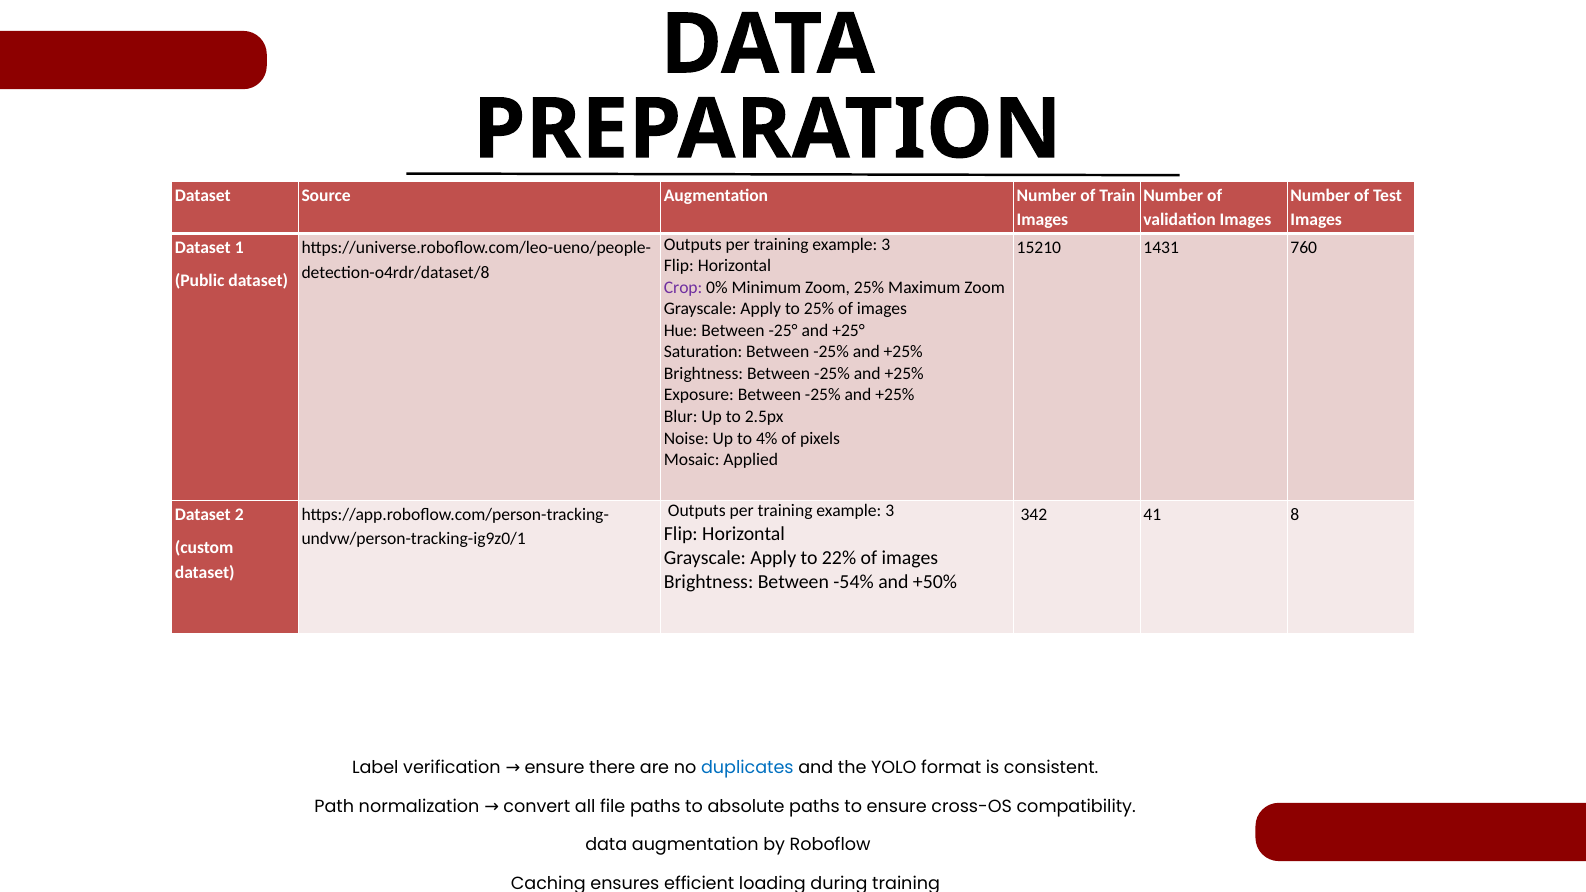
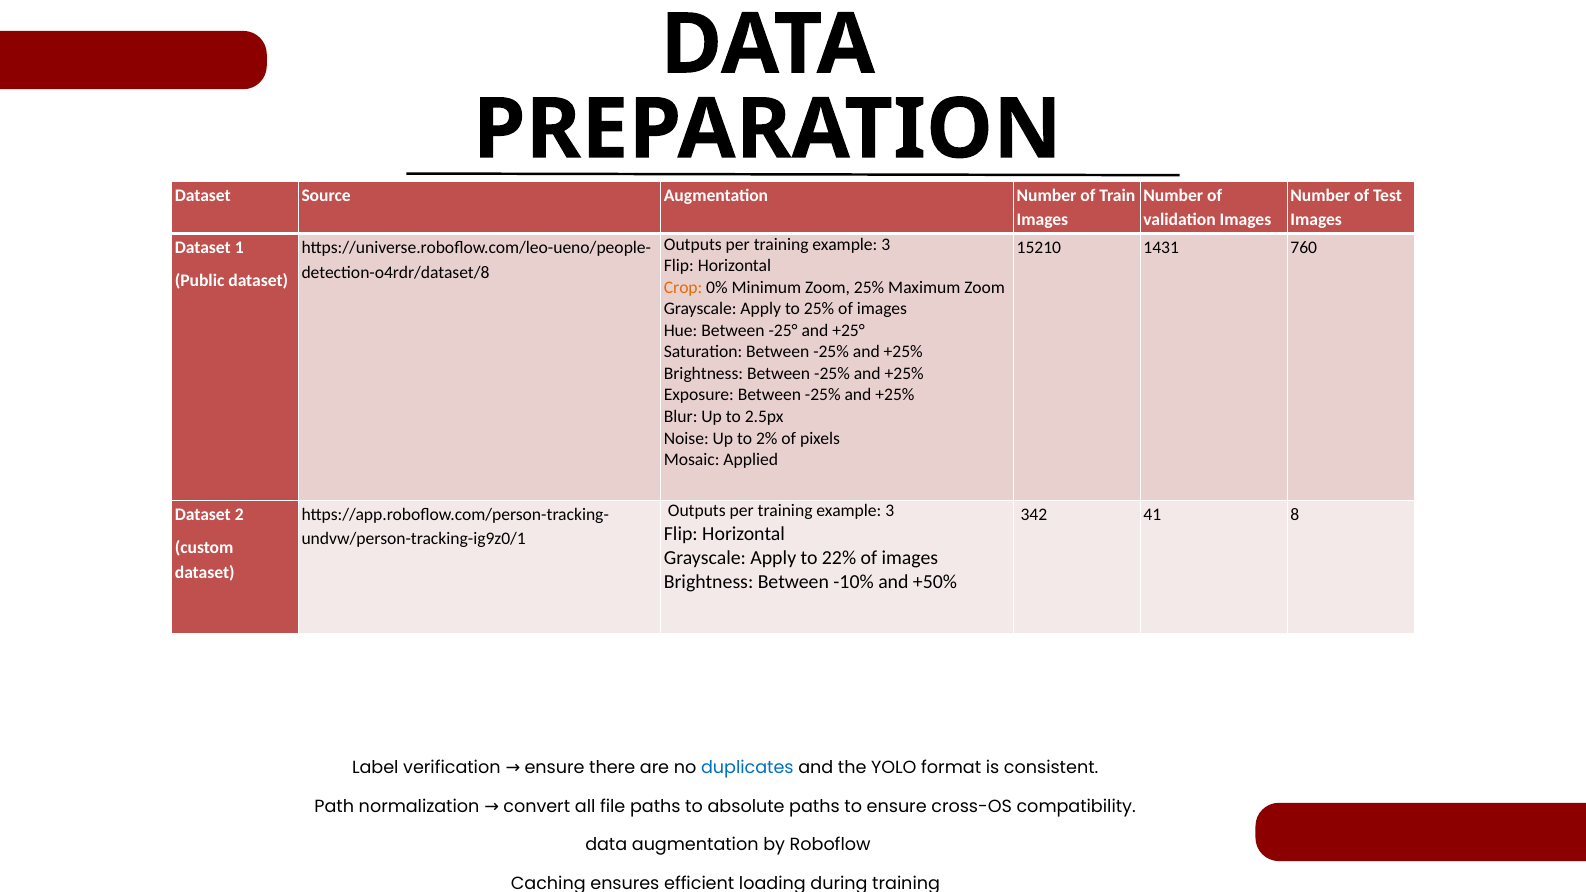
Crop colour: purple -> orange (683, 287)
4%: 4% -> 2% (767, 438)
-54%: -54% -> -10% (854, 582)
